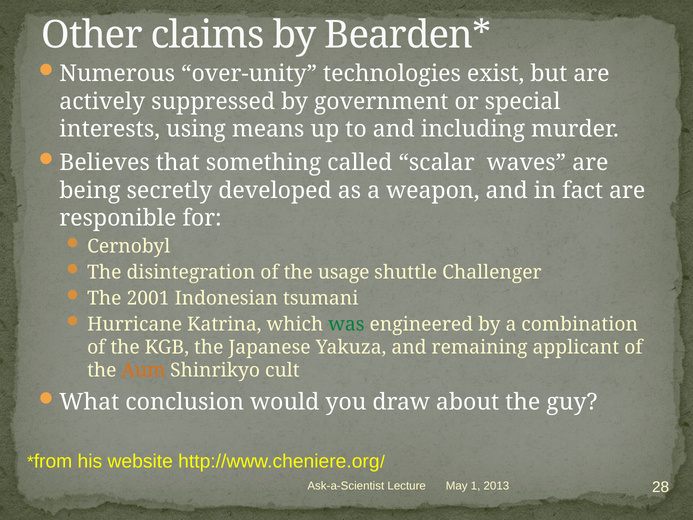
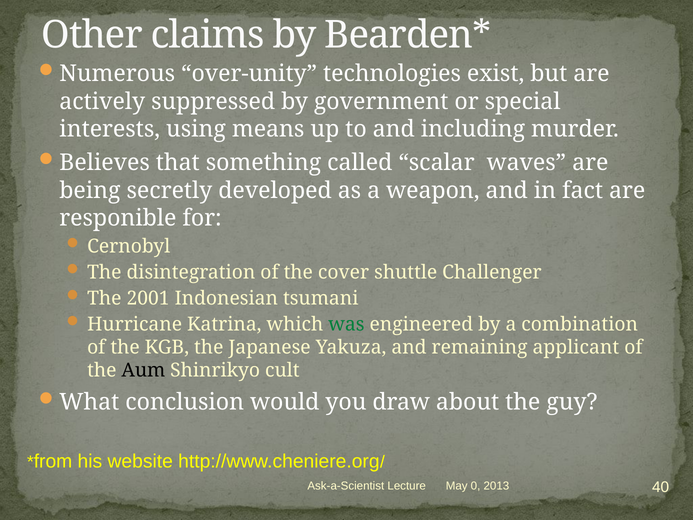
usage: usage -> cover (344, 272)
Aum colour: orange -> black (143, 370)
1: 1 -> 0 (476, 486)
28: 28 -> 40 (661, 487)
